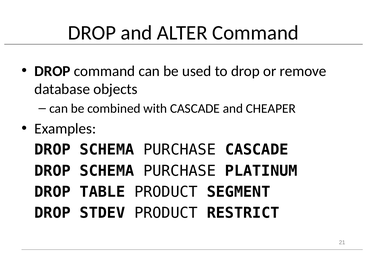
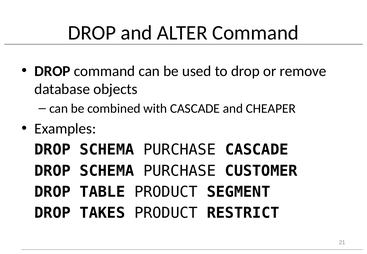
PLATINUM: PLATINUM -> CUSTOMER (261, 171)
STDEV: STDEV -> TAKES (102, 213)
